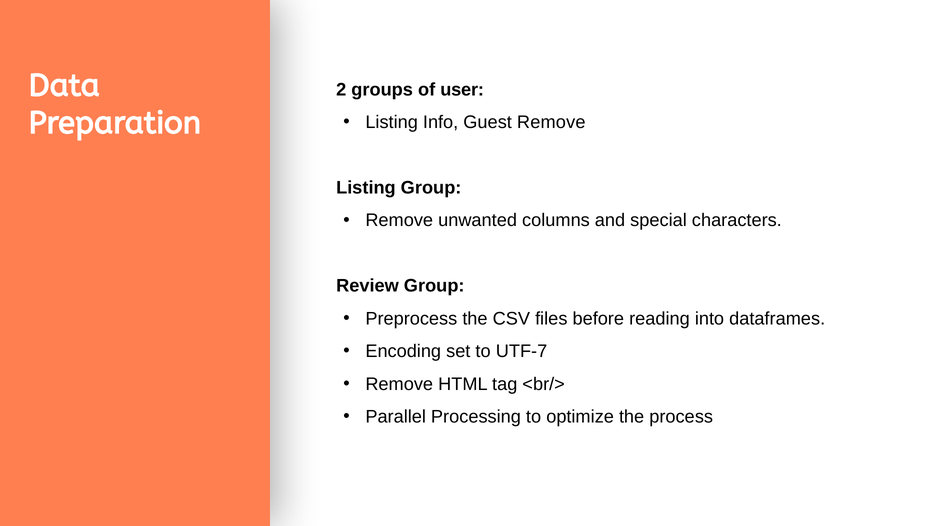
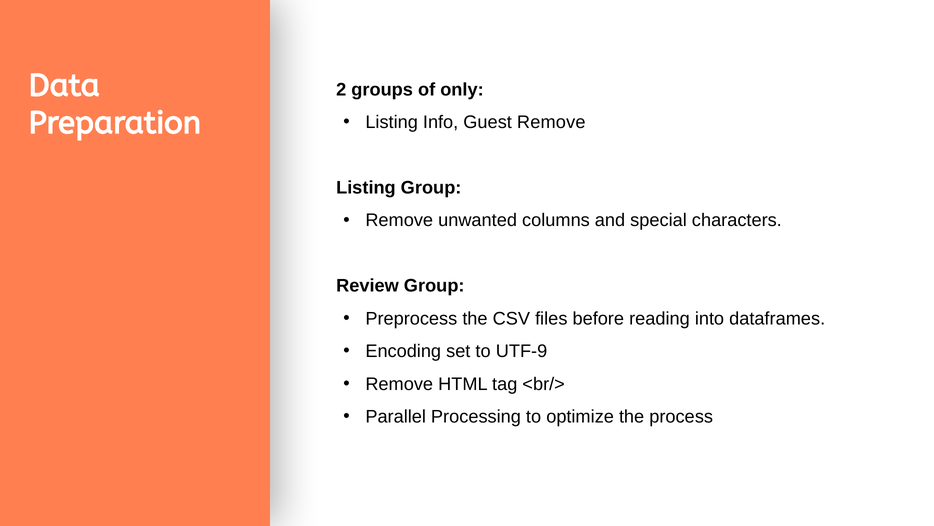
user: user -> only (462, 89)
UTF-7: UTF-7 -> UTF-9 (522, 351)
